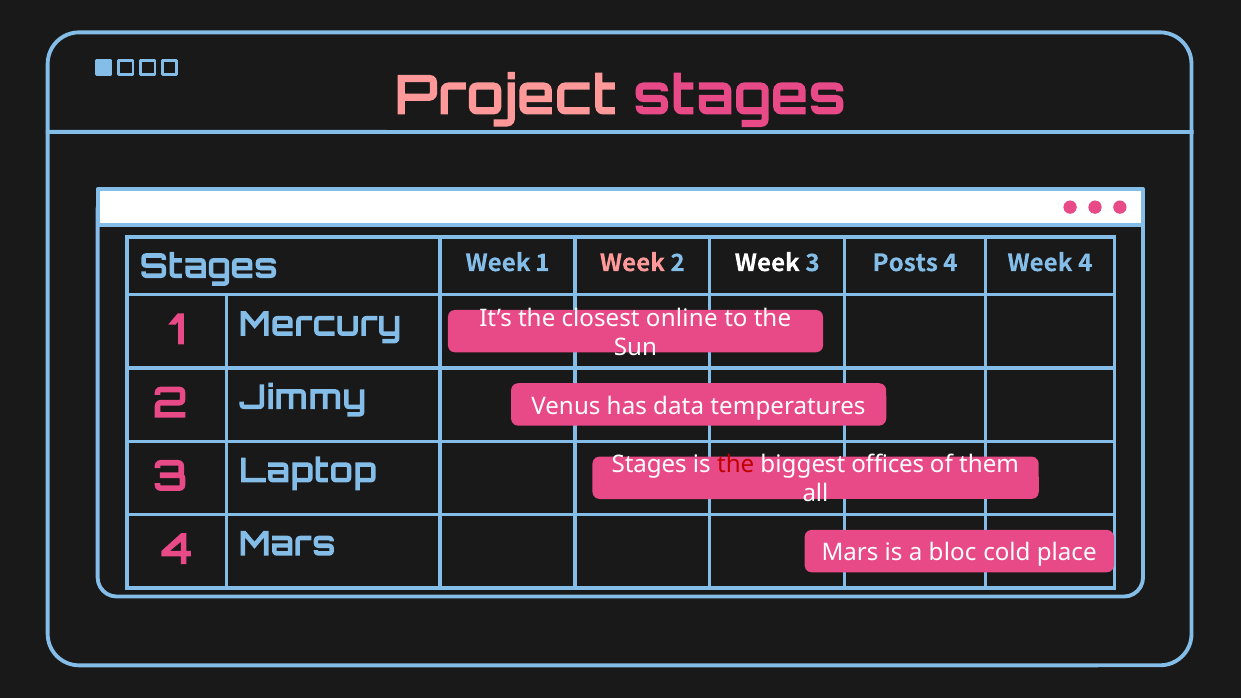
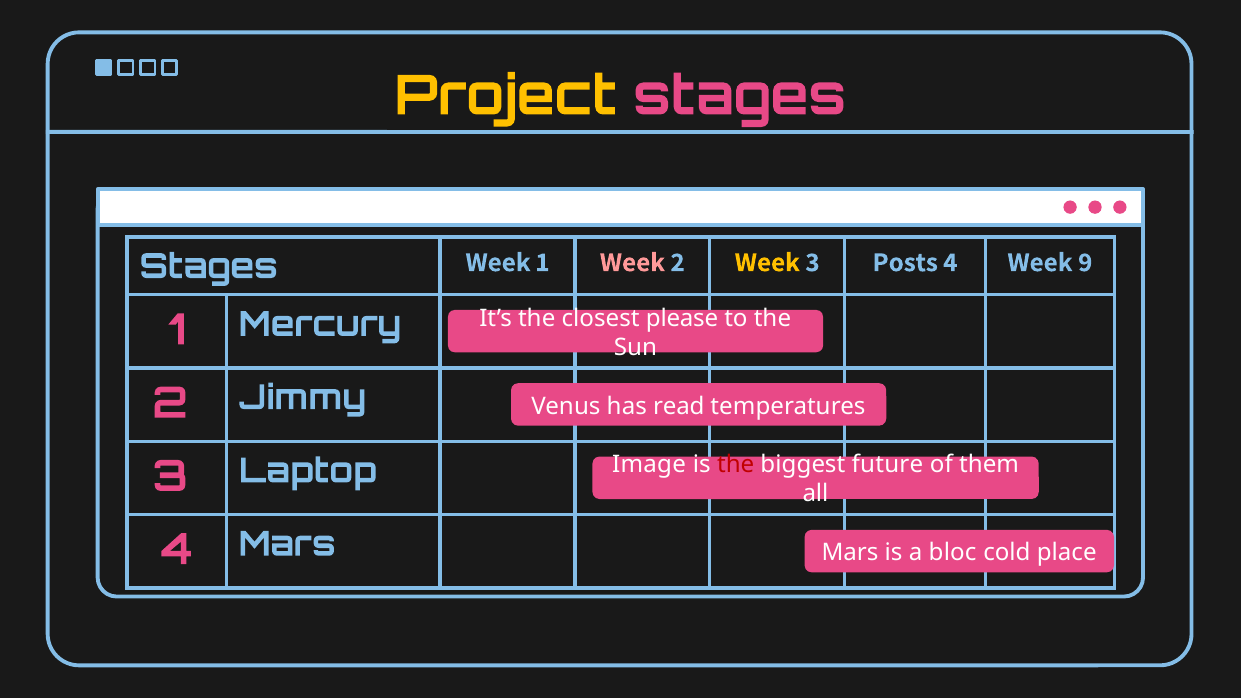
Project colour: pink -> yellow (505, 96)
Week colour: white -> yellow (767, 262)
Week 4: 4 -> 9 (1085, 262)
online: online -> please (682, 318)
data: data -> read (679, 406)
Stages: Stages -> Image (649, 465)
offices: offices -> future (887, 465)
